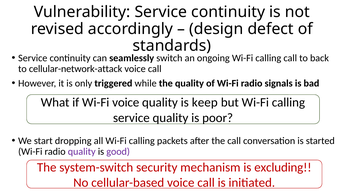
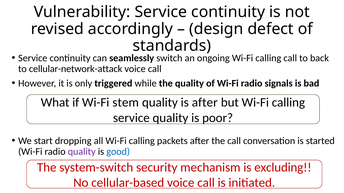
Wi-Fi voice: voice -> stem (126, 103)
is keep: keep -> after (205, 103)
good colour: purple -> blue (118, 152)
